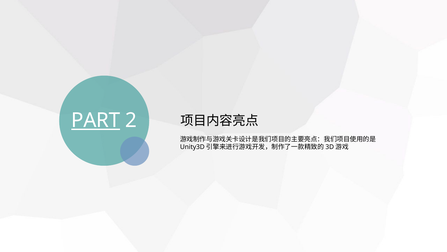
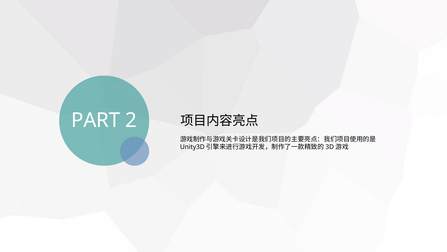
PART underline: present -> none (96, 120)
